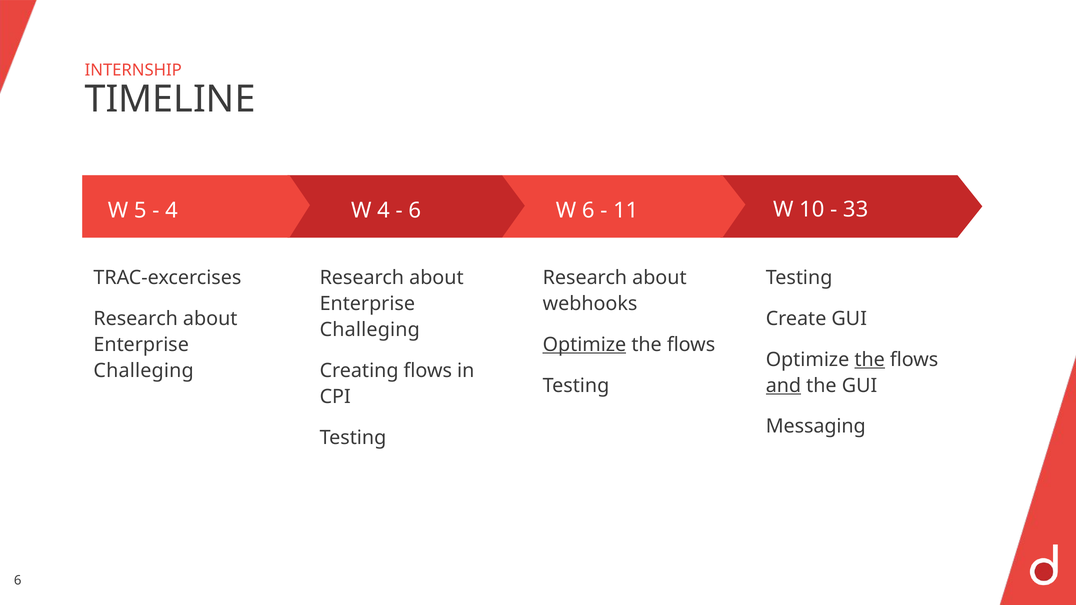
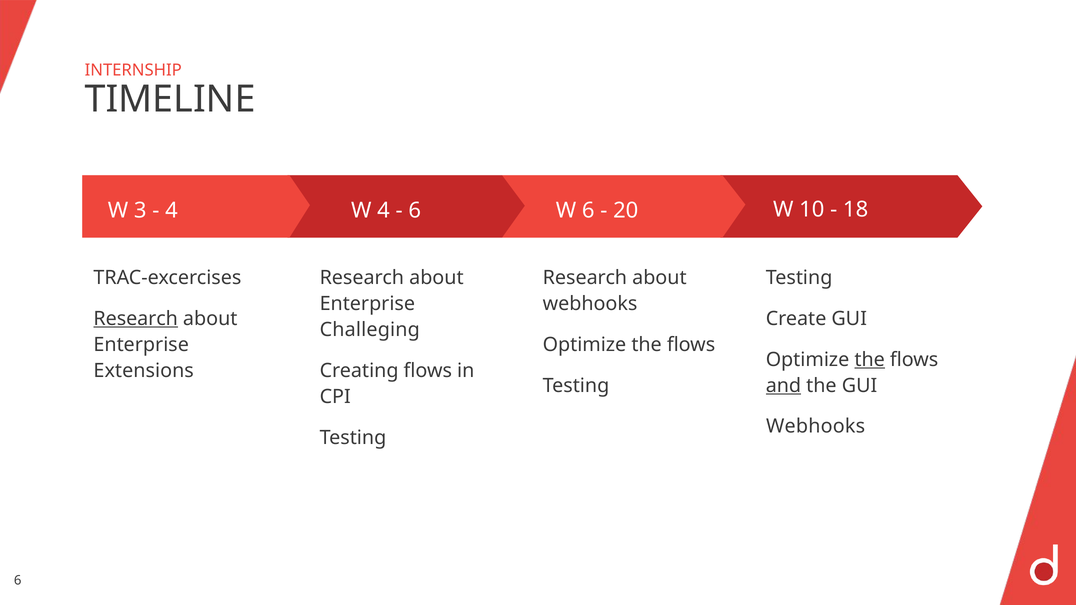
33: 33 -> 18 (856, 209)
5: 5 -> 3 (140, 211)
11: 11 -> 20 (626, 211)
Research underline: none -> present (136, 319)
Optimize underline: present -> none (584, 345)
Challeging: Challeging -> Extensions (144, 371)
Messaging: Messaging -> Webhooks (816, 427)
